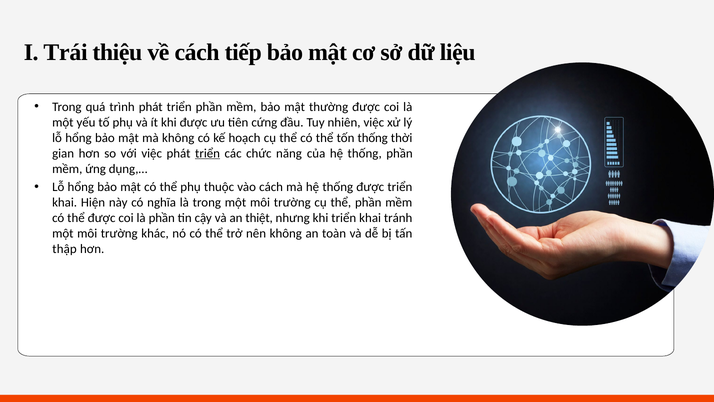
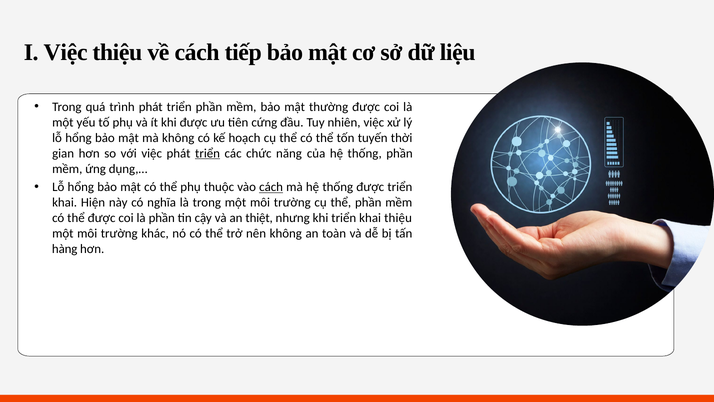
I Trái: Trái -> Việc (66, 52)
tốn thống: thống -> tuyến (373, 138)
cách underline: none -> present (271, 187)
khai tránh: tránh -> thiệu (398, 218)
thập: thập -> hàng (65, 249)
